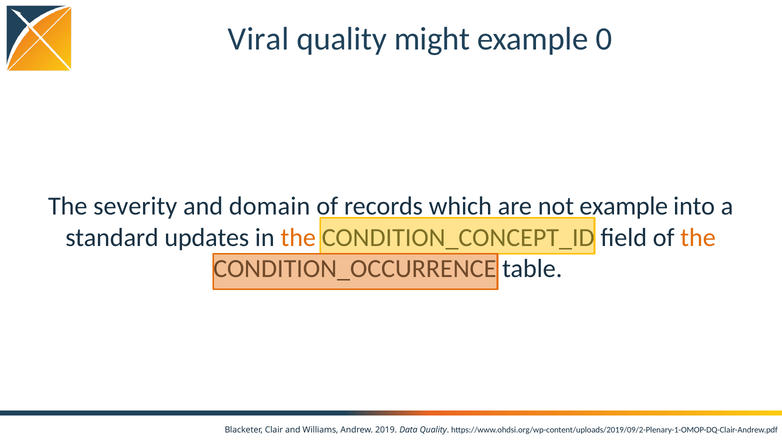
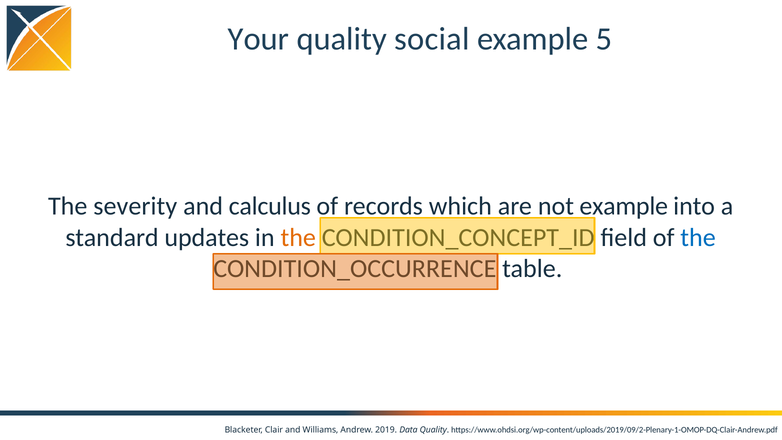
Viral: Viral -> Your (259, 39)
might: might -> social (432, 39)
0: 0 -> 5 (604, 39)
domain: domain -> calculus (270, 206)
the colour: orange -> blue (698, 237)
